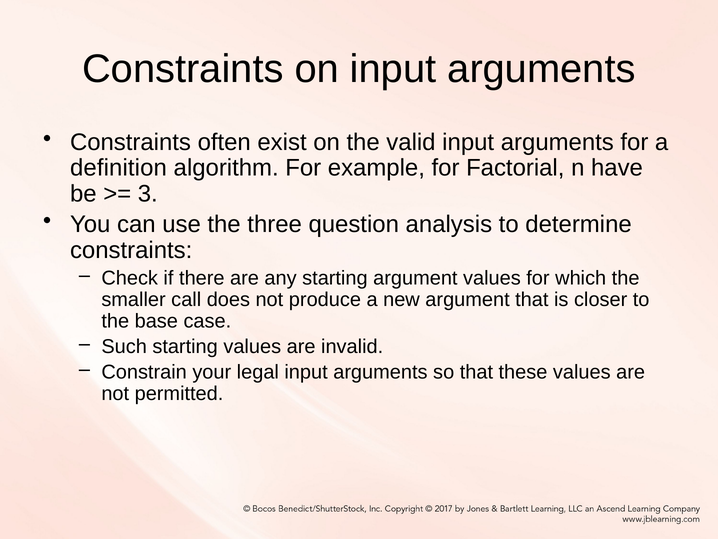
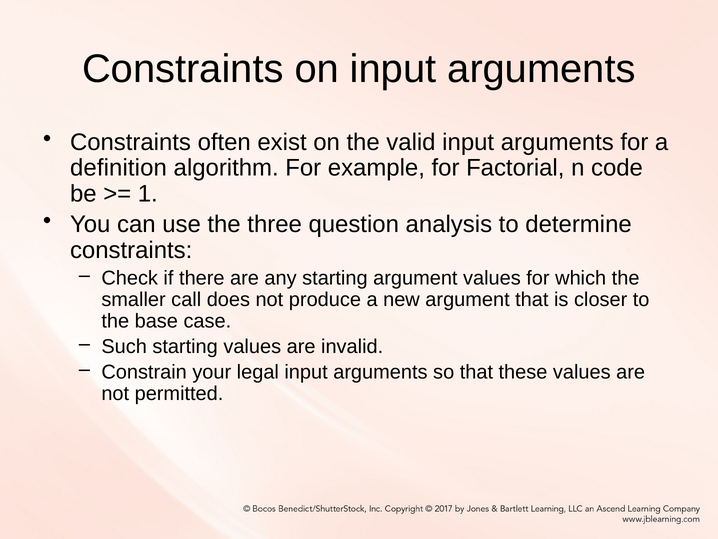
have: have -> code (617, 168)
3: 3 -> 1 (148, 194)
